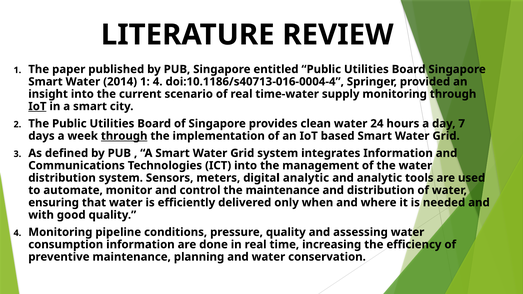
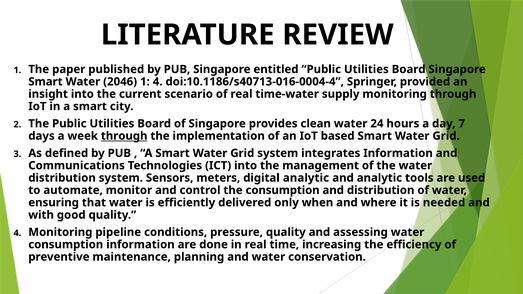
2014: 2014 -> 2046 (120, 82)
IoT underline: present -> none (37, 106)
the maintenance: maintenance -> consumption (283, 190)
